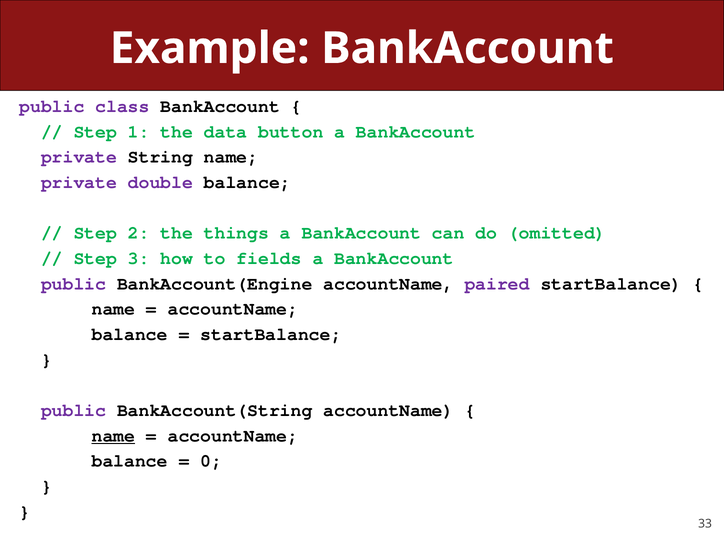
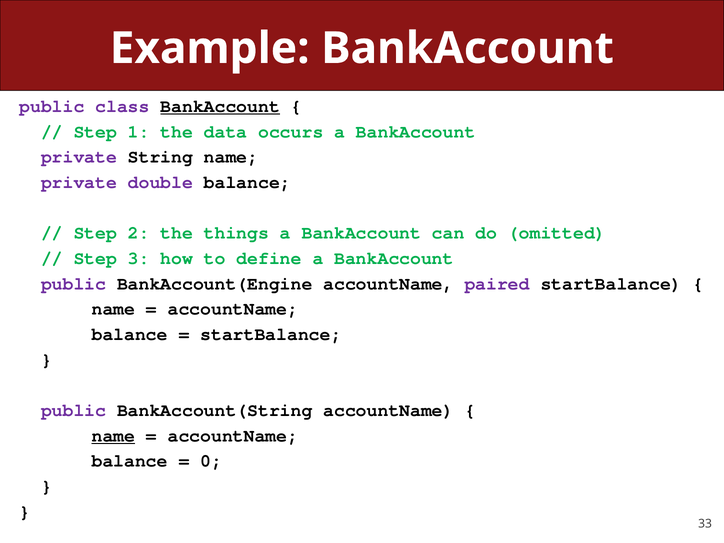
BankAccount underline: none -> present (220, 106)
button: button -> occurs (291, 132)
fields: fields -> define (269, 258)
